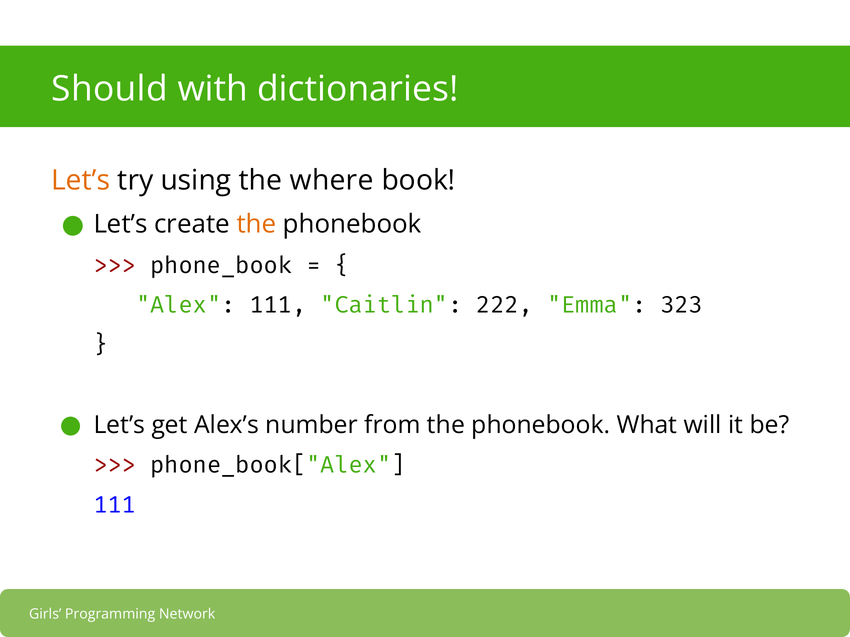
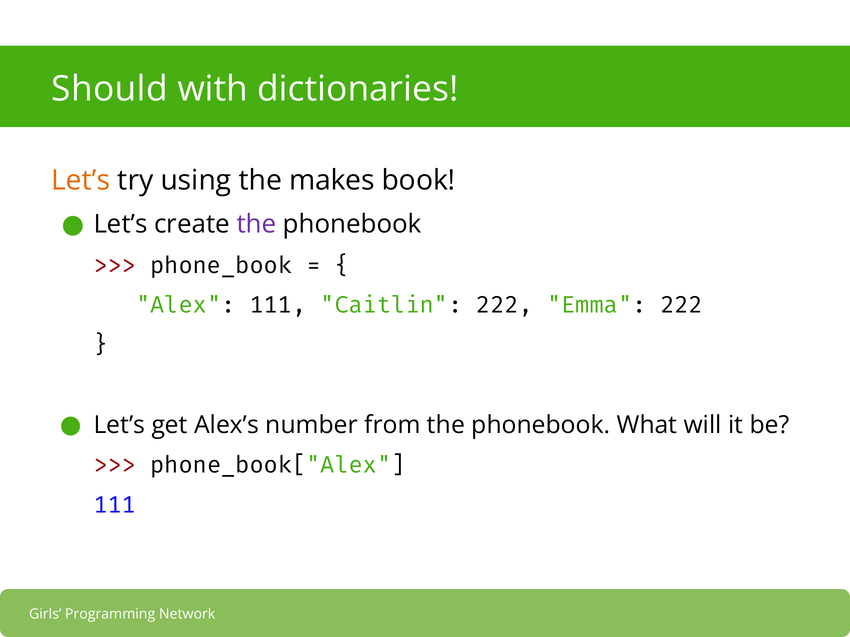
where: where -> makes (332, 180)
the colour: orange -> purple (256, 225)
Emma 323: 323 -> 222 (682, 305)
